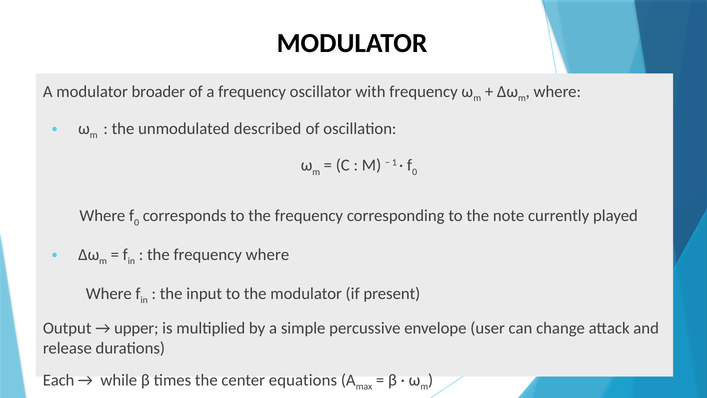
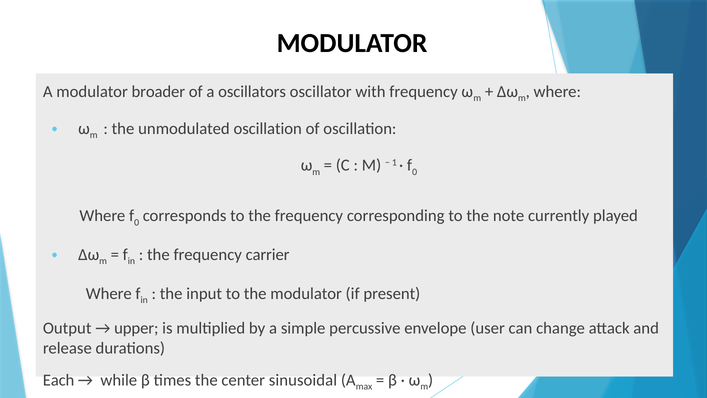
a frequency: frequency -> oscillators (252, 92)
unmodulated described: described -> oscillation (268, 128)
frequency where: where -> carrier (268, 255)
equations: equations -> sinusoidal (303, 380)
